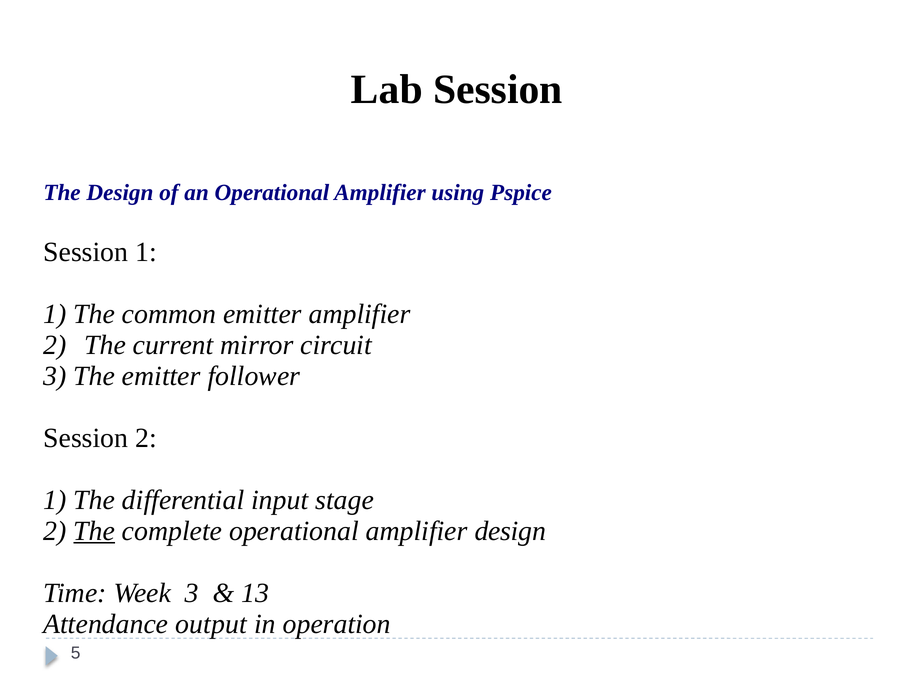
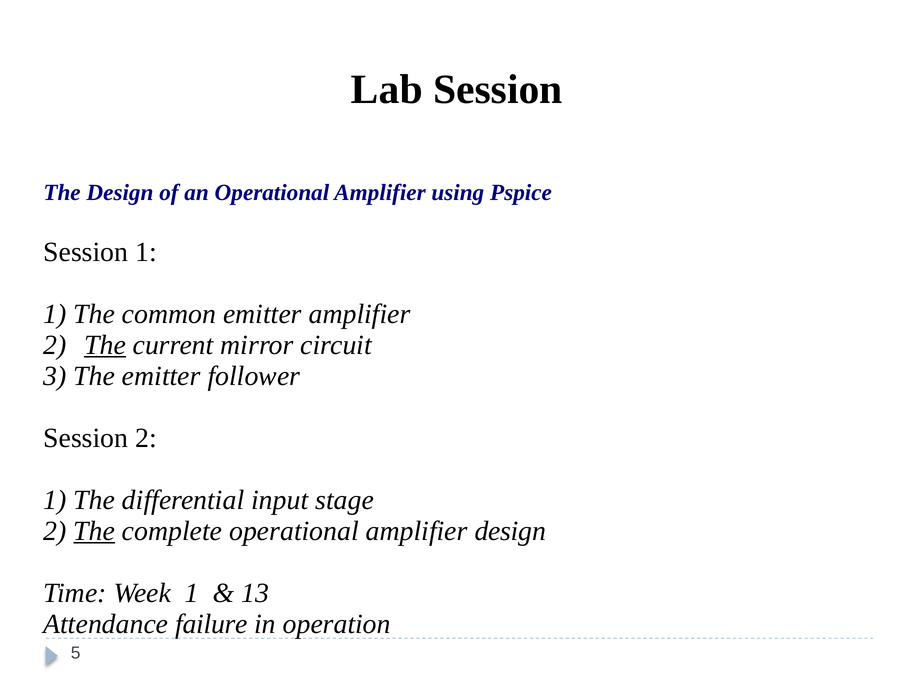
The underline: none -> present (105, 345)
Week 3: 3 -> 1 (192, 593)
output: output -> failure (211, 624)
